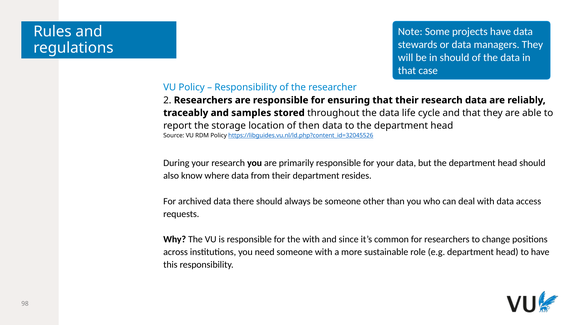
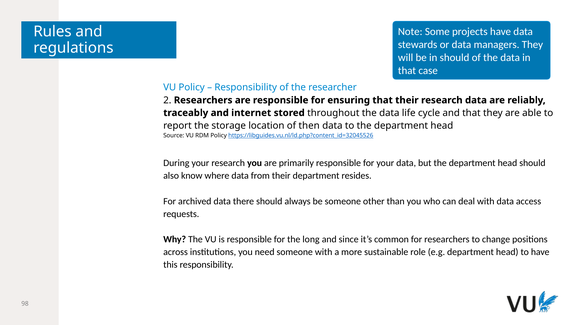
samples: samples -> internet (251, 113)
the with: with -> long (311, 240)
